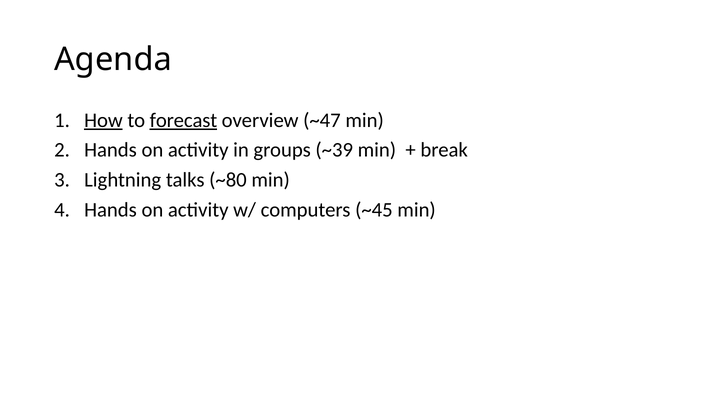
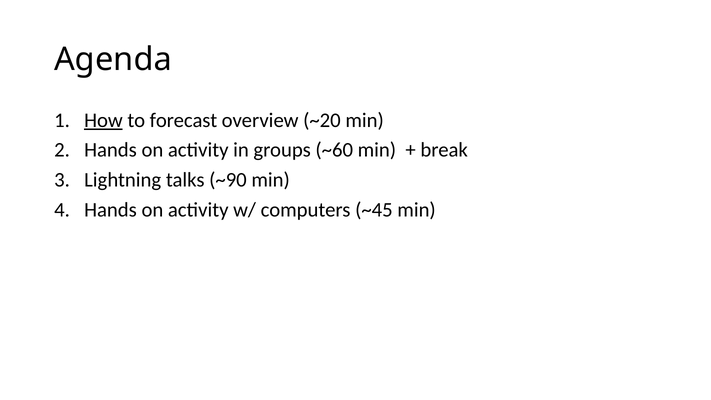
forecast underline: present -> none (183, 120)
~47: ~47 -> ~20 (322, 120)
~39: ~39 -> ~60 (334, 150)
~80: ~80 -> ~90 (228, 180)
